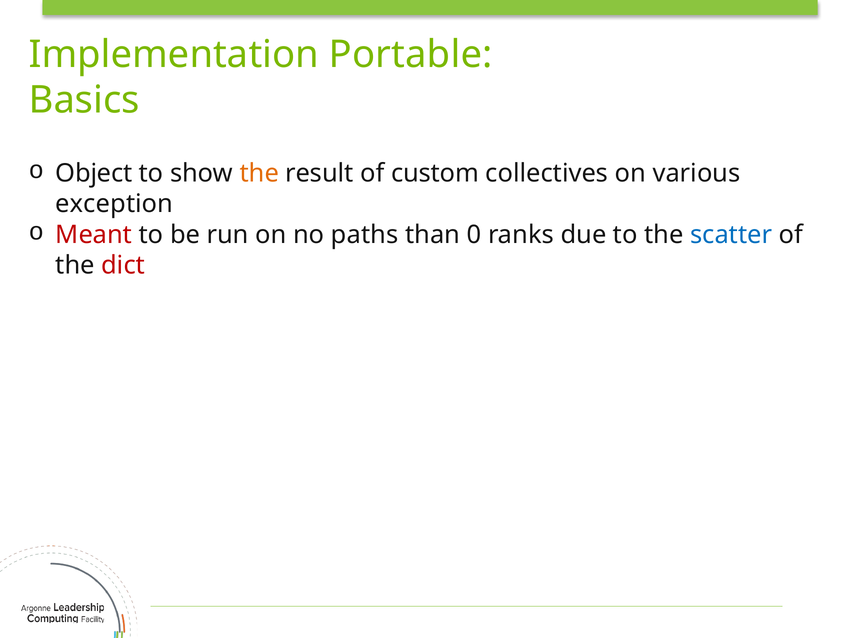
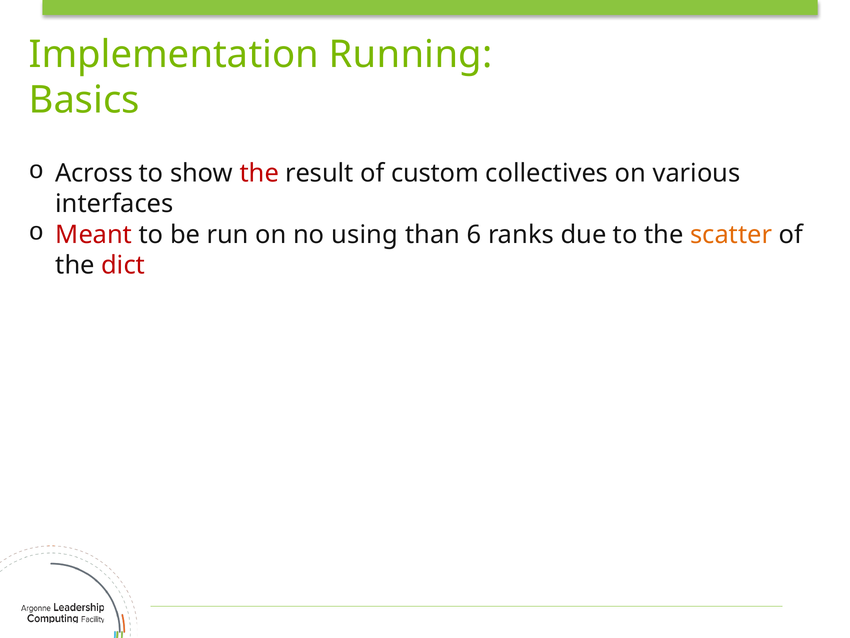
Portable: Portable -> Running (411, 54)
Object: Object -> Across (94, 173)
the colour: orange -> red (259, 173)
exception: exception -> interfaces (114, 204)
paths: paths -> using (365, 234)
0: 0 -> 6 (474, 234)
scatter colour: blue -> orange (731, 234)
